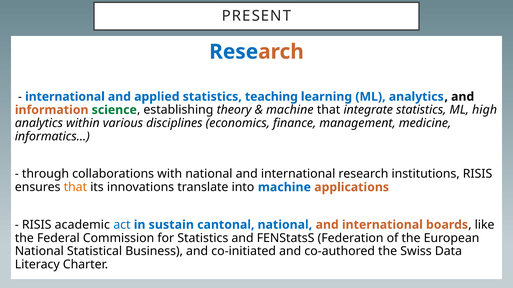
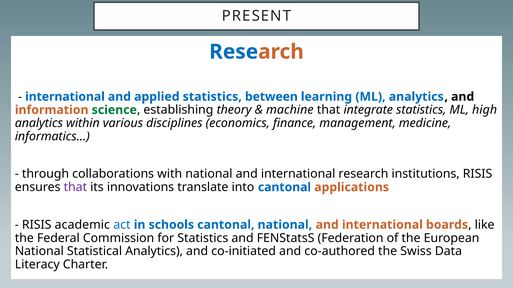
teaching: teaching -> between (271, 97)
that colour: orange -> purple (75, 188)
into machine: machine -> cantonal (284, 188)
sustain: sustain -> schools (171, 225)
Statistical Business: Business -> Analytics (154, 252)
